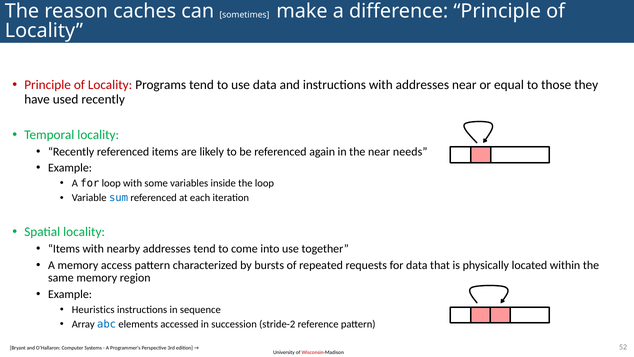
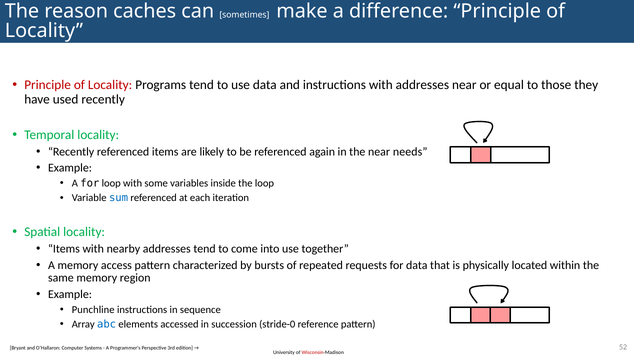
Heuristics: Heuristics -> Punchline (93, 309)
stride-2: stride-2 -> stride-0 (277, 324)
